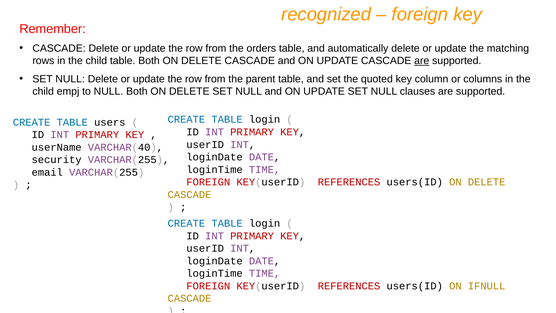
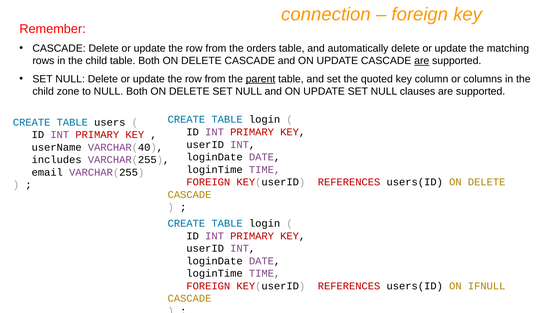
recognized: recognized -> connection (326, 14)
parent underline: none -> present (261, 79)
empj: empj -> zone (68, 91)
security: security -> includes (57, 160)
